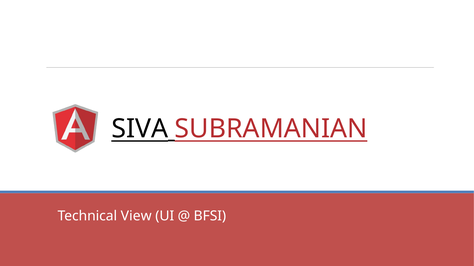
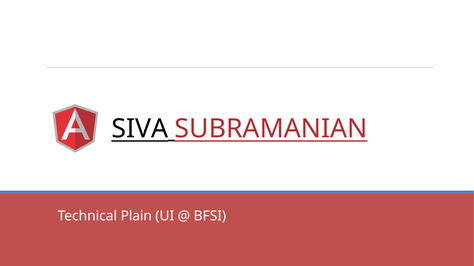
View: View -> Plain (136, 216)
